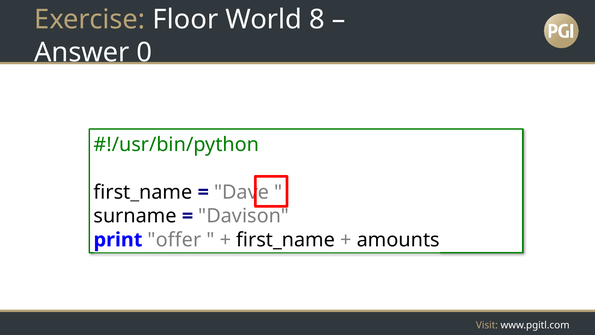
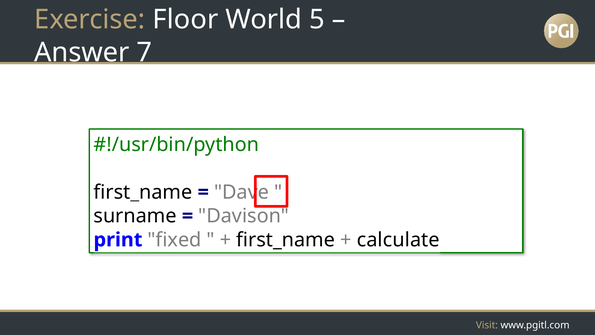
8: 8 -> 5 (317, 20)
0: 0 -> 7 (144, 52)
offer: offer -> fixed (174, 240)
amounts: amounts -> calculate (398, 240)
